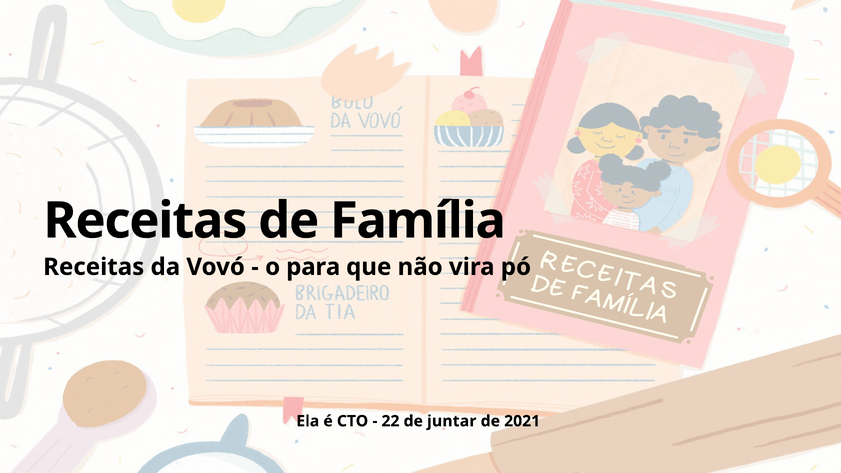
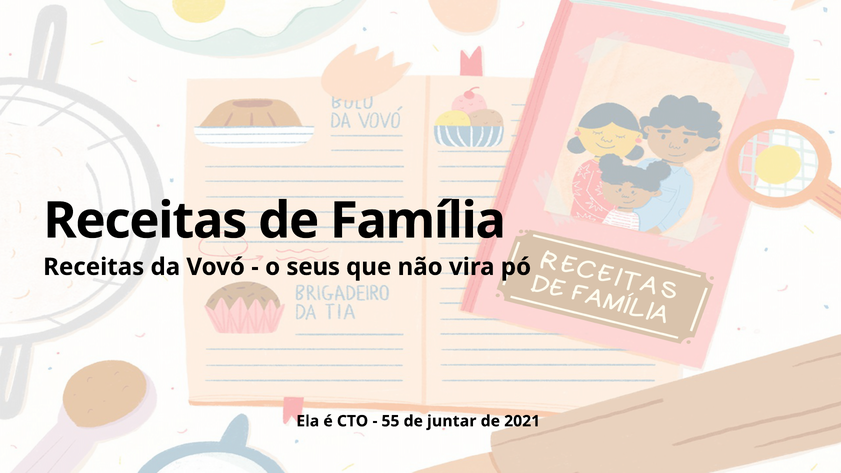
para: para -> seus (313, 267)
22: 22 -> 55 (390, 421)
